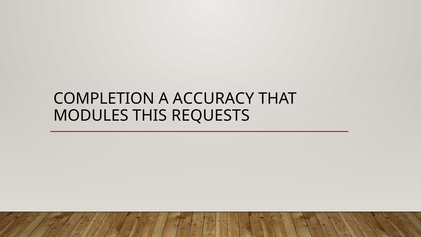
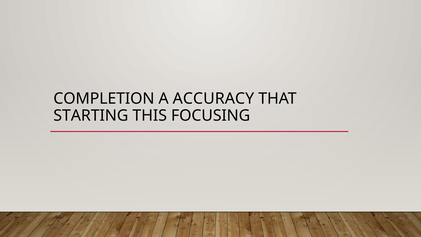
MODULES: MODULES -> STARTING (91, 116)
REQUESTS: REQUESTS -> FOCUSING (211, 116)
